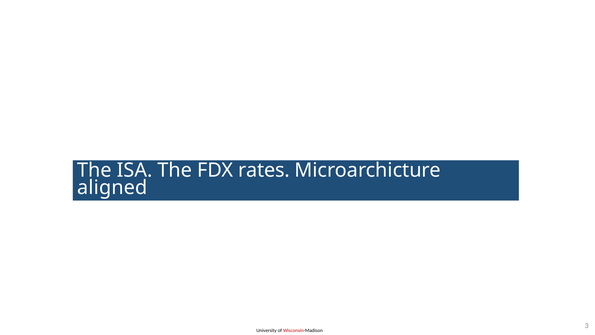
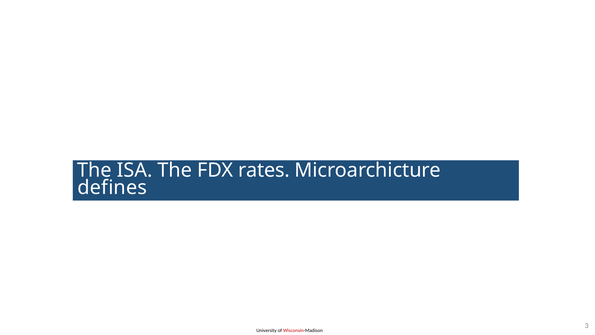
aligned: aligned -> defines (112, 187)
